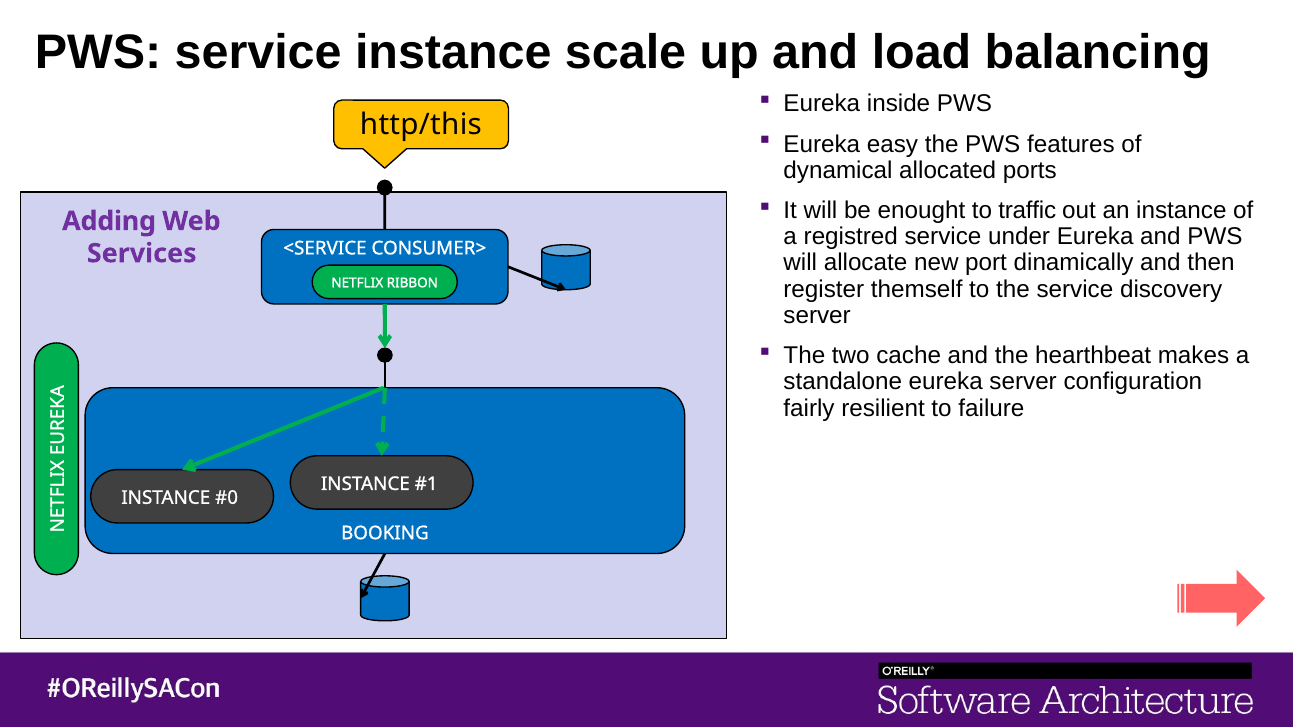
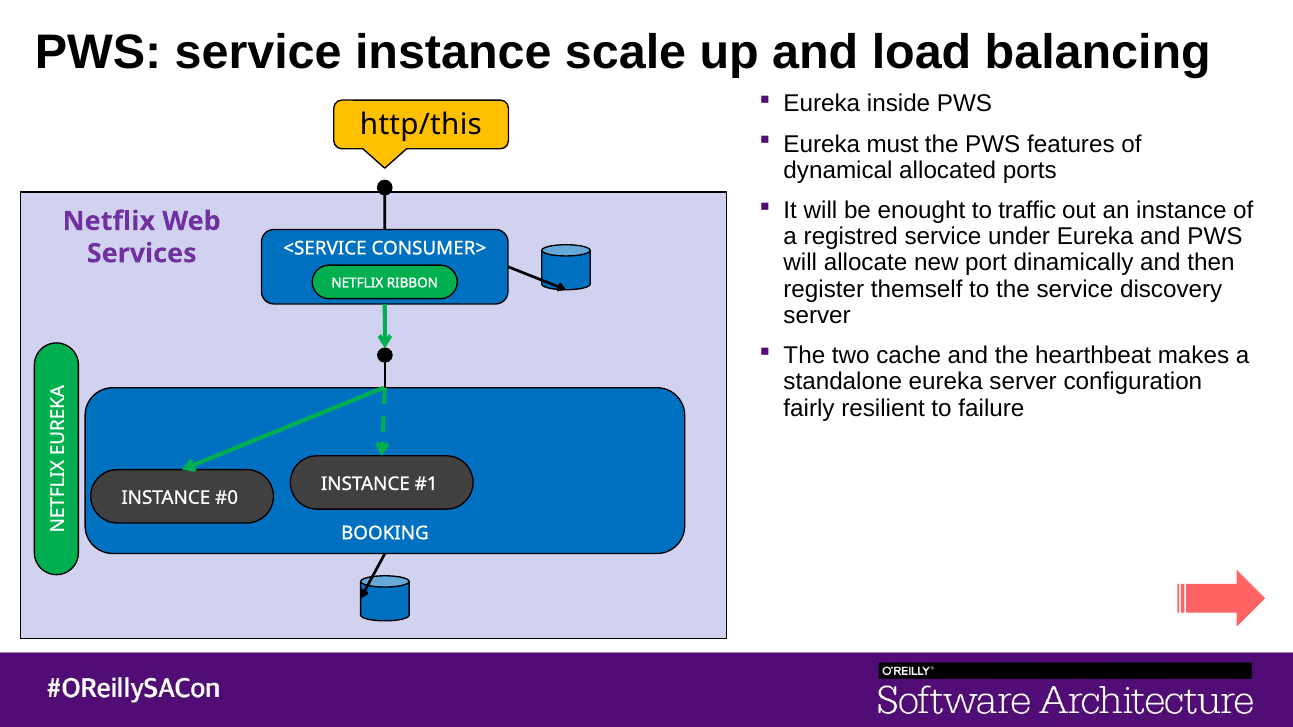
easy: easy -> must (893, 144)
Adding: Adding -> Netflix (109, 221)
